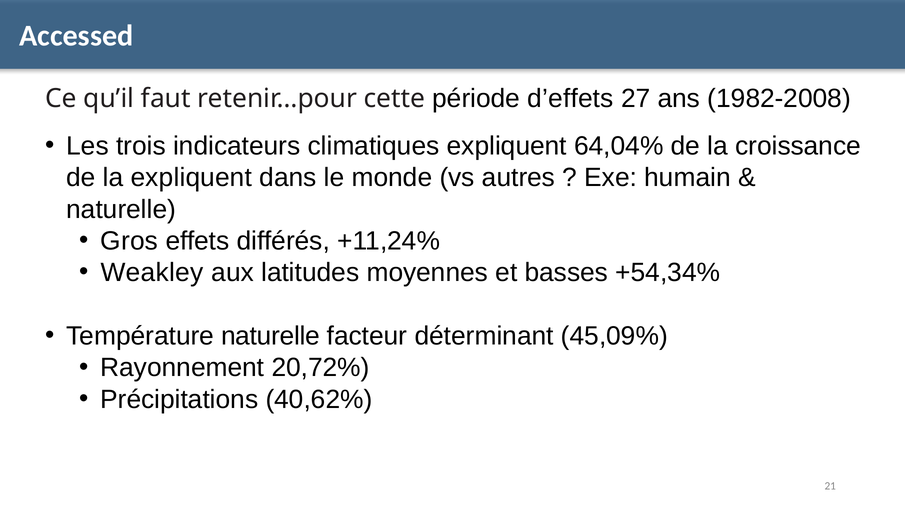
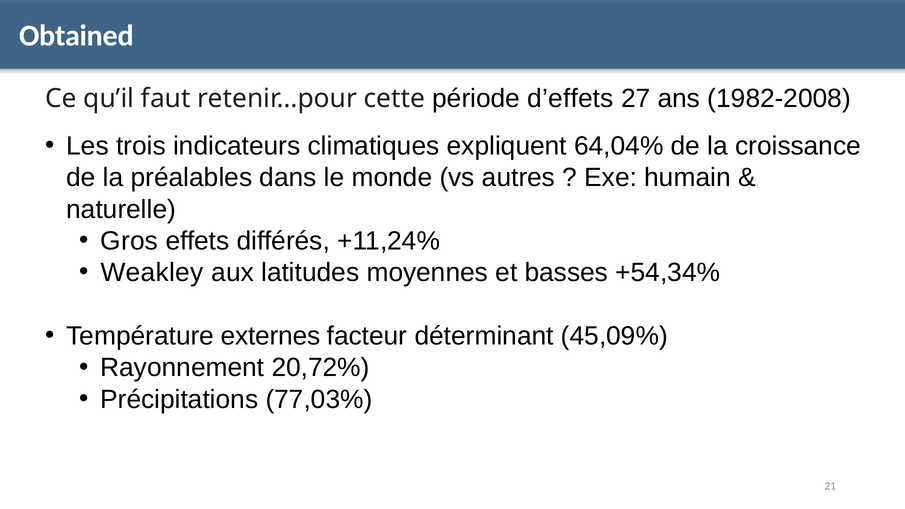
Accessed: Accessed -> Obtained (76, 36)
la expliquent: expliquent -> préalables (191, 178)
Température naturelle: naturelle -> externes (271, 336)
40,62%: 40,62% -> 77,03% (319, 399)
